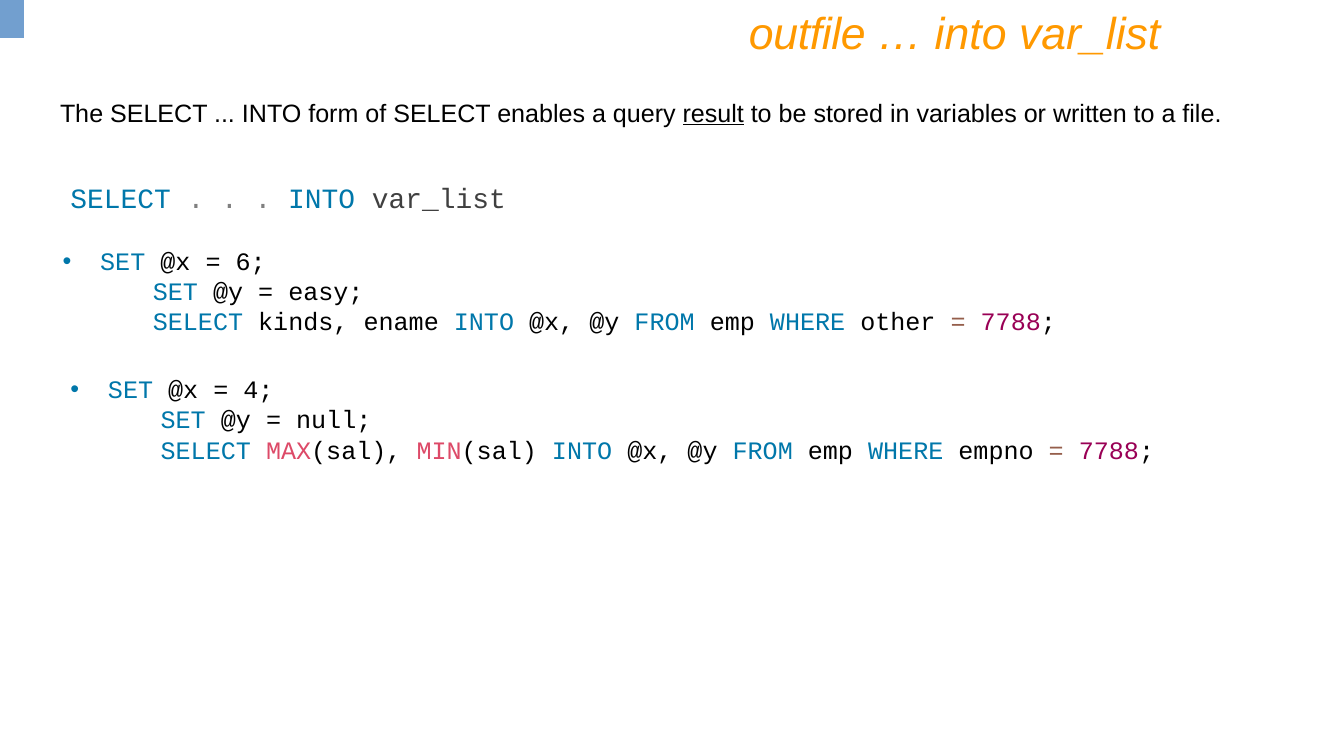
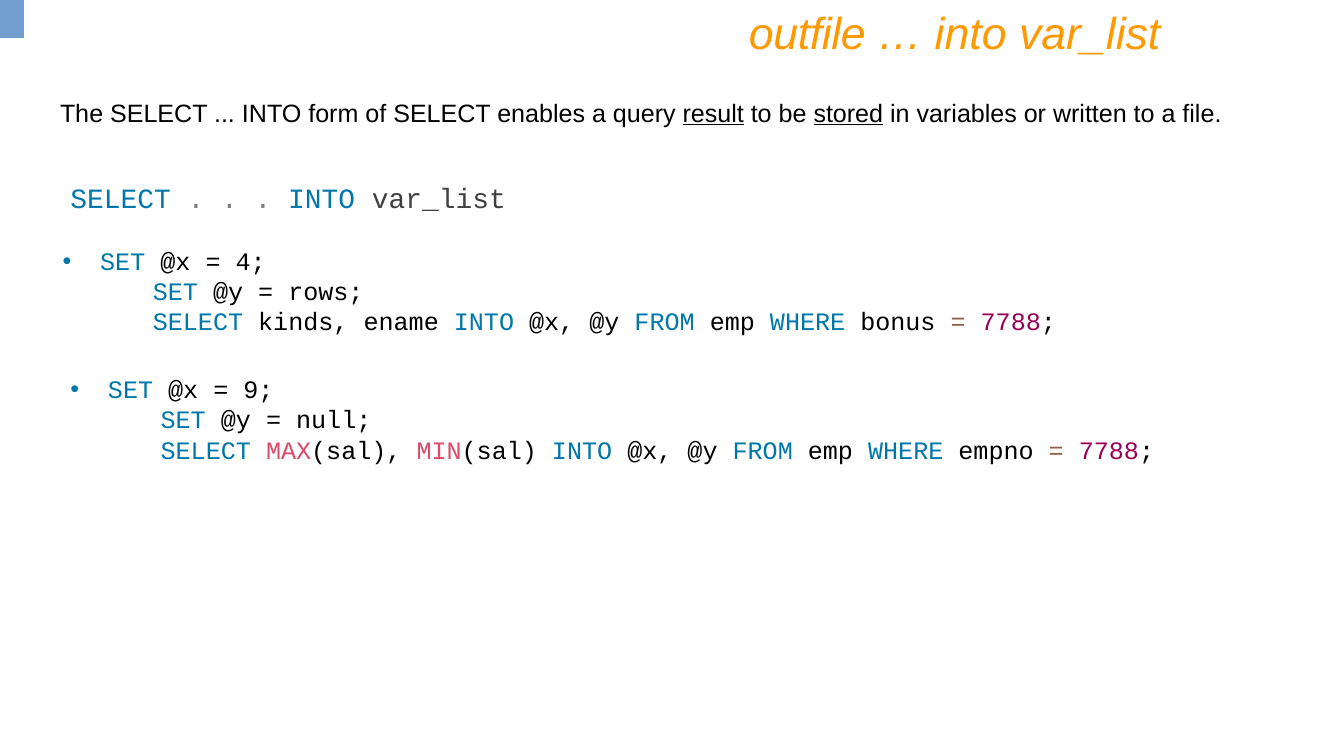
stored underline: none -> present (848, 114)
6: 6 -> 4 (251, 262)
easy: easy -> rows (326, 292)
other: other -> bonus (898, 322)
4: 4 -> 9 (258, 390)
